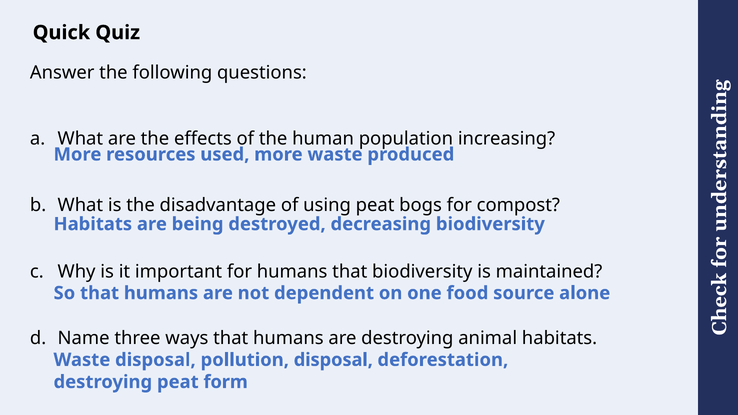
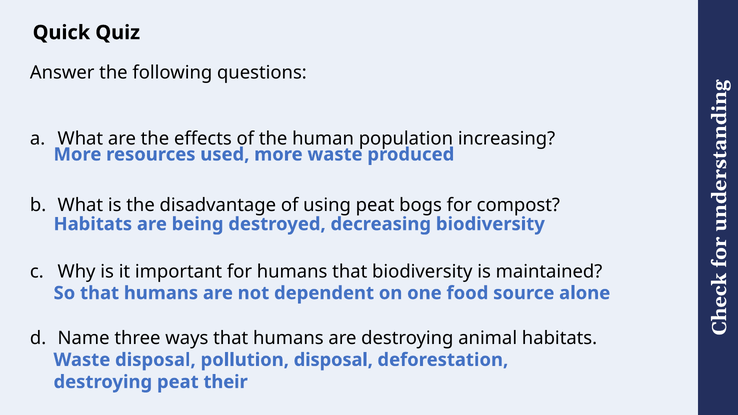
form: form -> their (226, 382)
